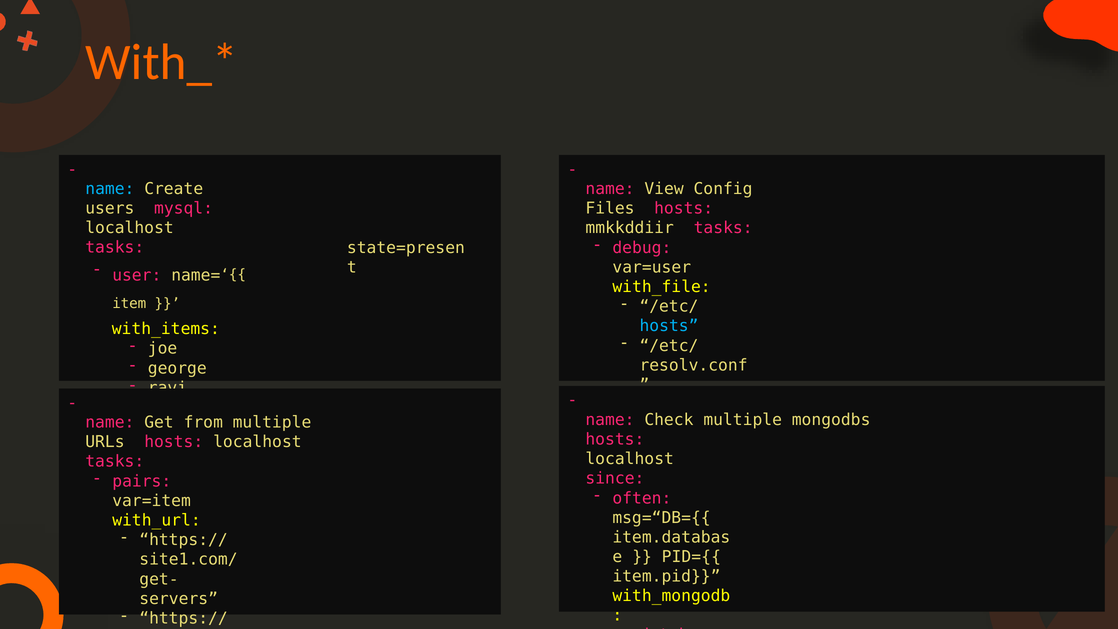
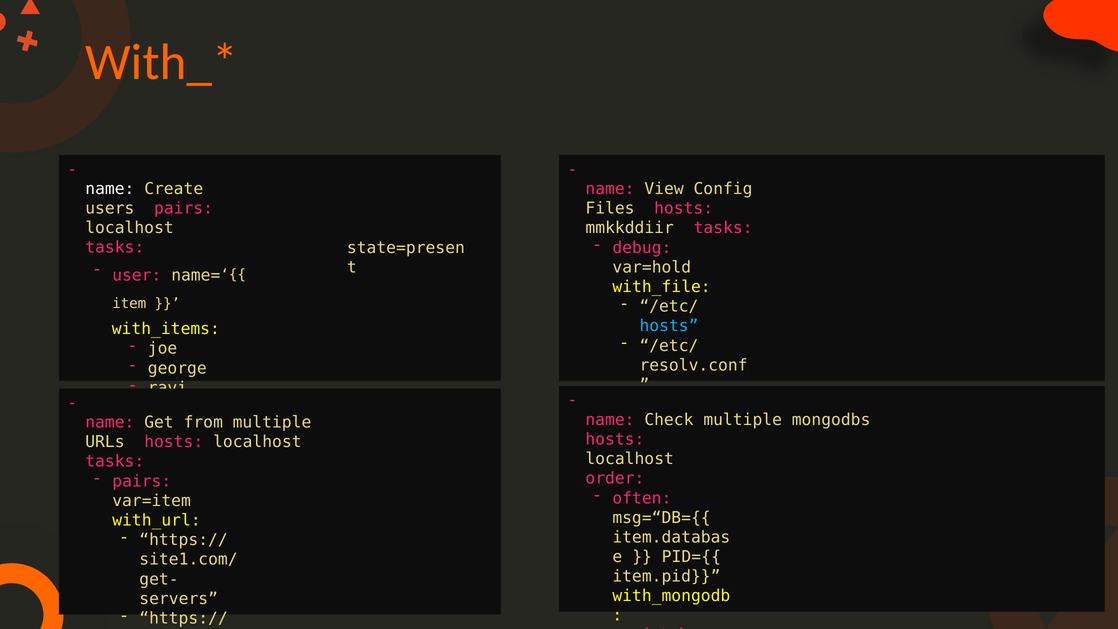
name colour: light blue -> white (110, 189)
users mysql: mysql -> pairs (184, 208)
var=user: var=user -> var=hold (652, 267)
since: since -> order (615, 478)
